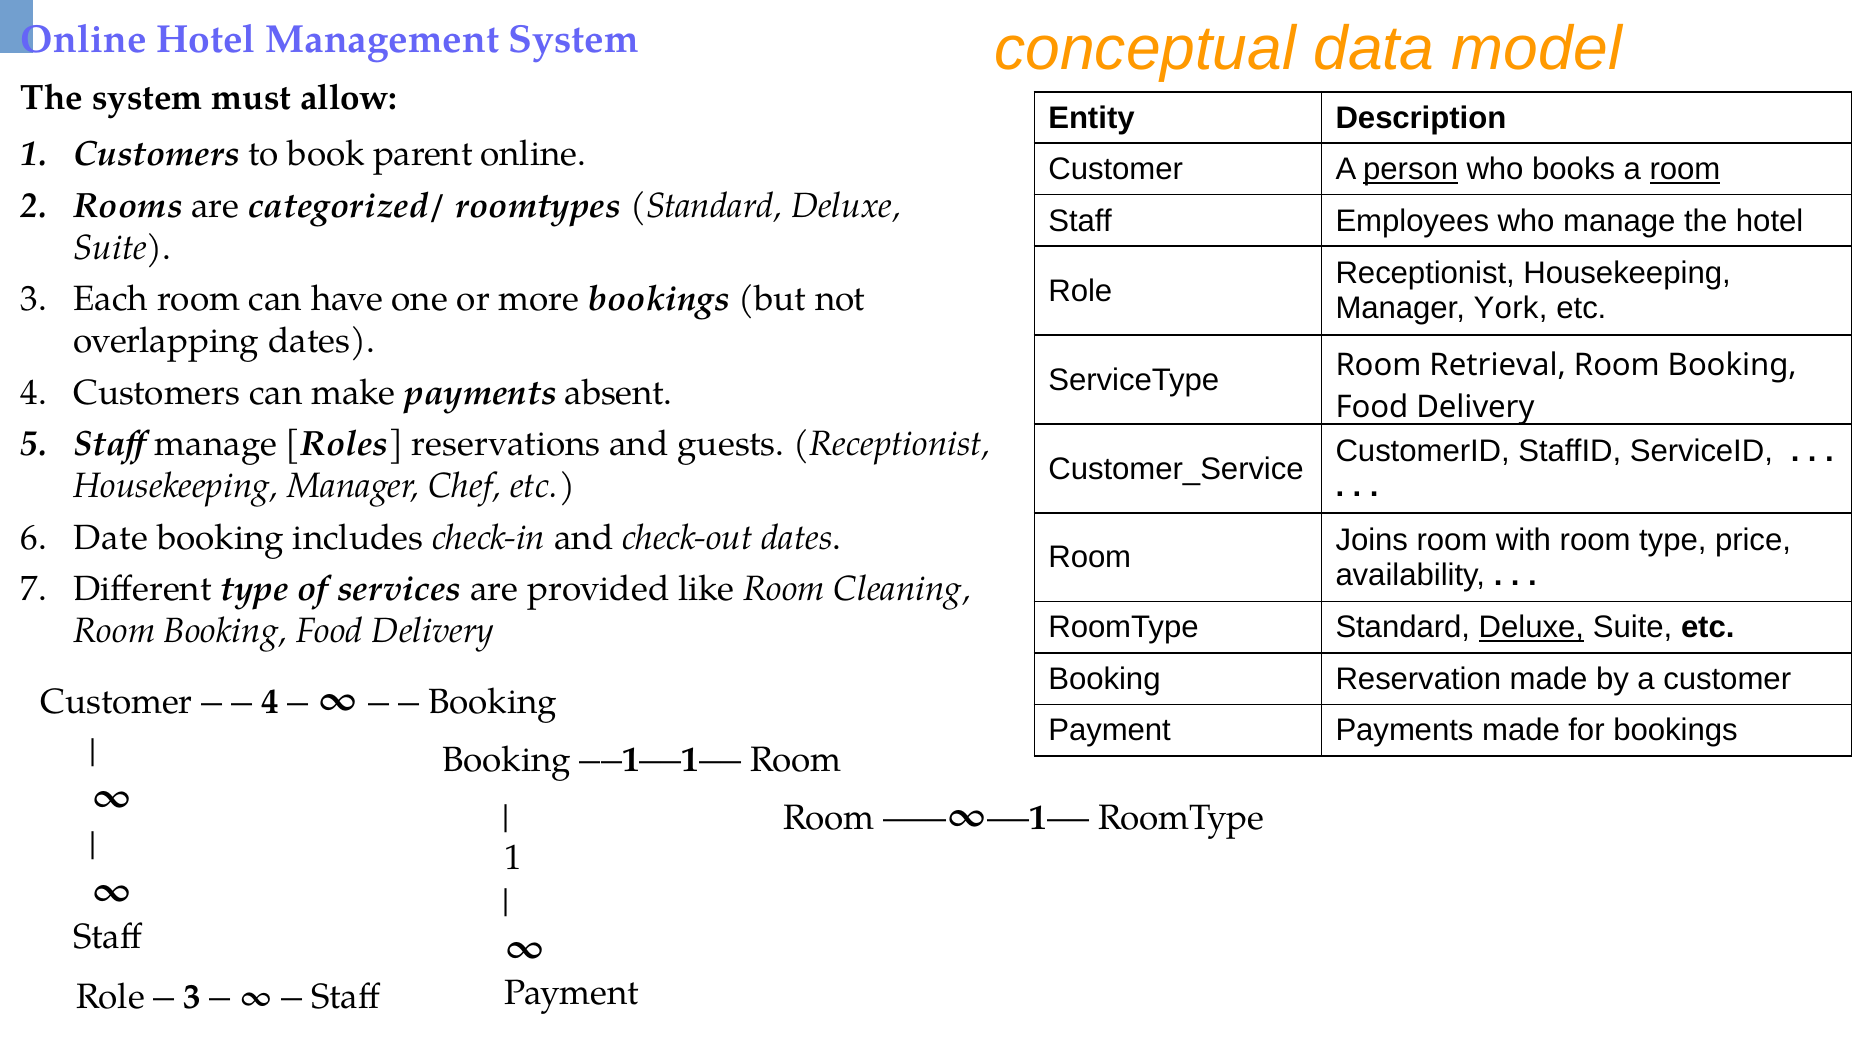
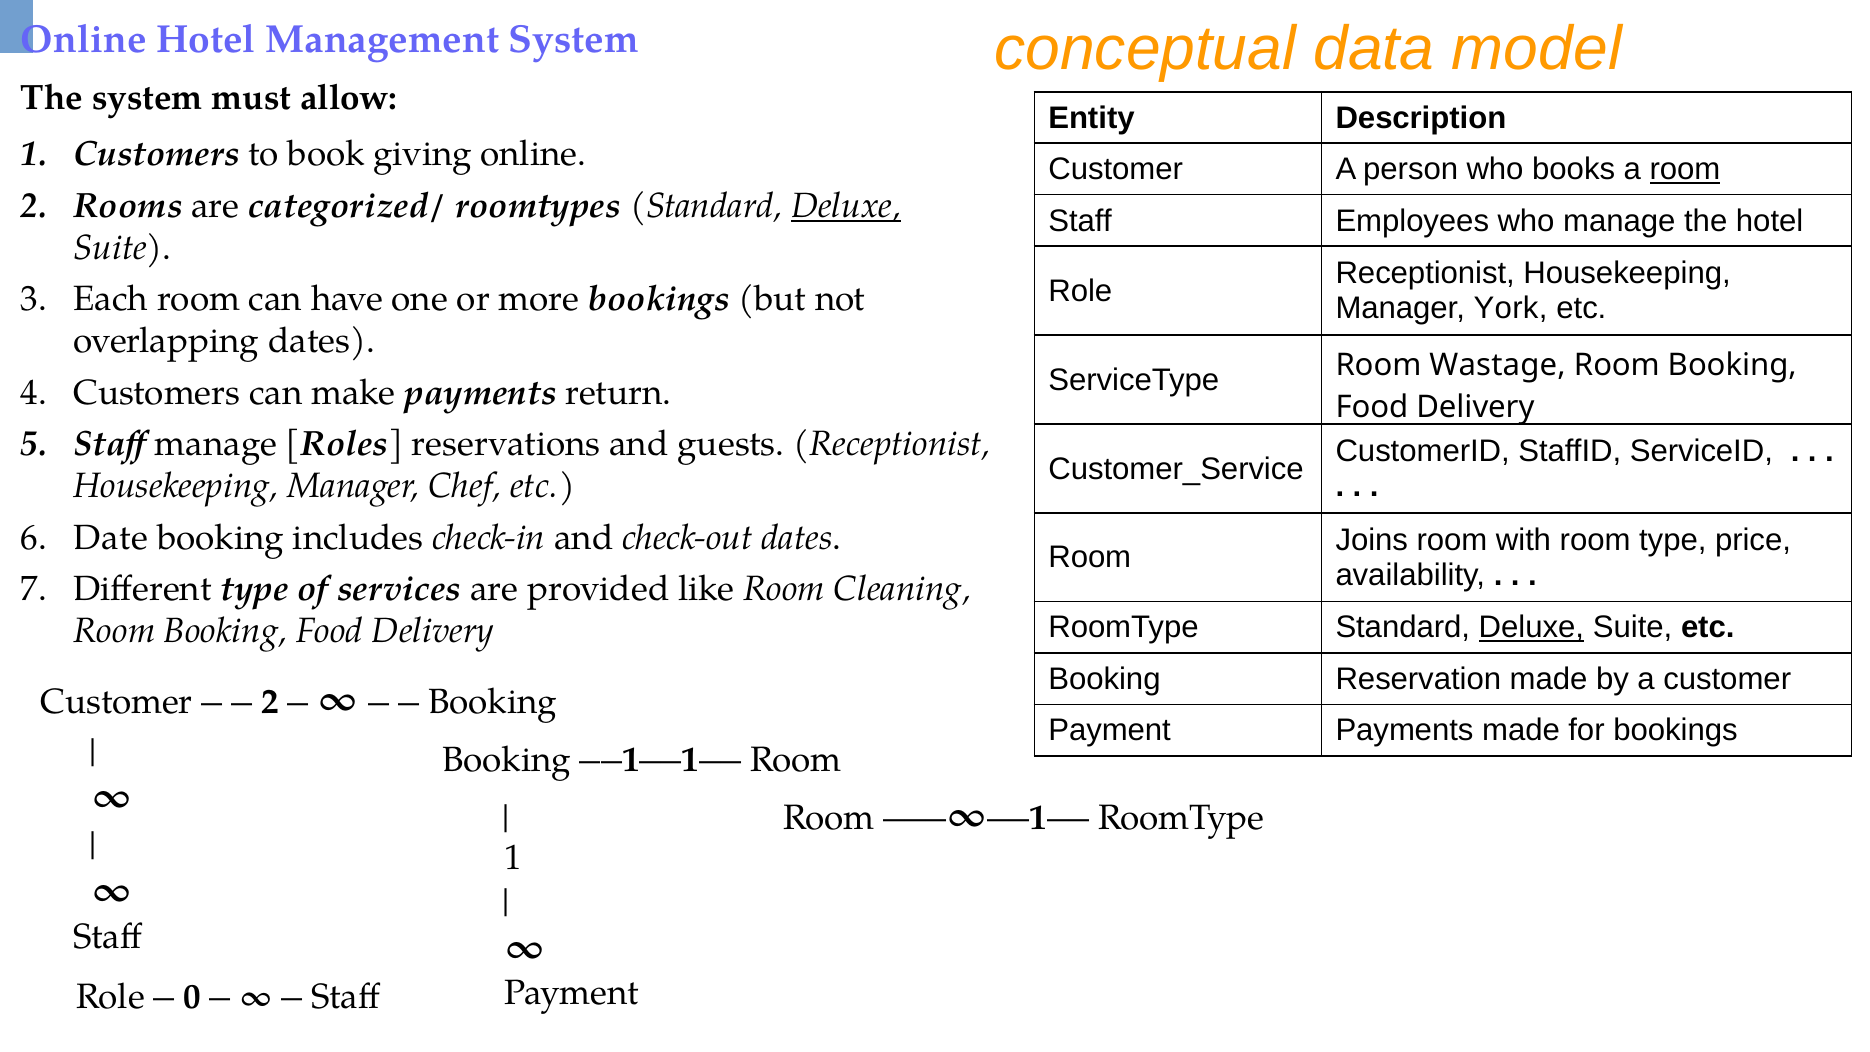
parent: parent -> giving (423, 154)
person underline: present -> none (1411, 169)
Deluxe underline: none -> present (846, 206)
Retrieval: Retrieval -> Wastage (1498, 365)
absent: absent -> return (618, 392)
4: 4 -> 2 (270, 702)
3: 3 -> 0 (192, 997)
